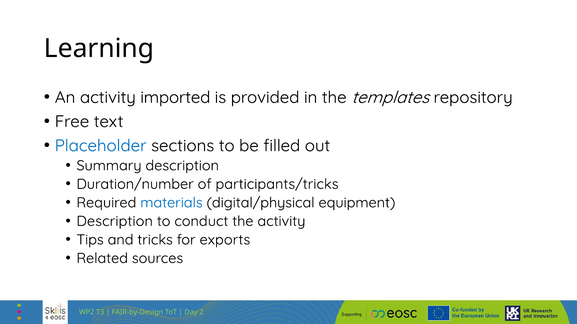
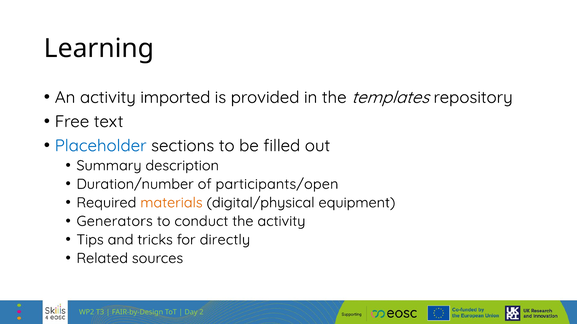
participants/tricks: participants/tricks -> participants/open (277, 184)
materials colour: blue -> orange (171, 203)
Description: Description -> Generators (115, 222)
exports: exports -> directly (225, 240)
